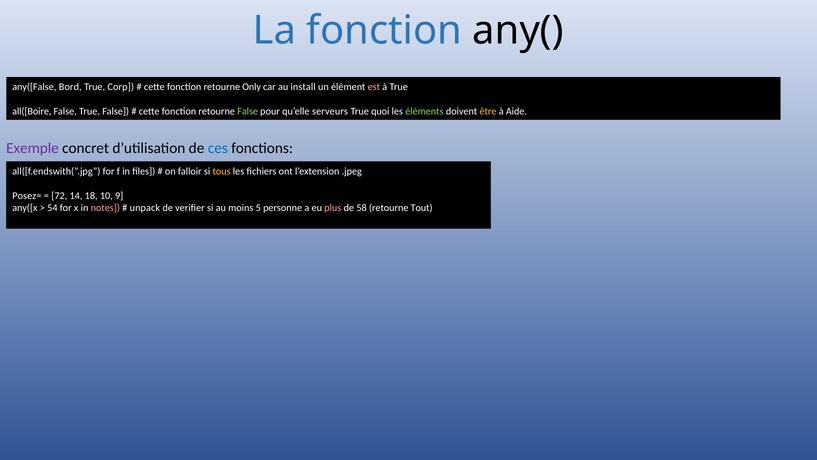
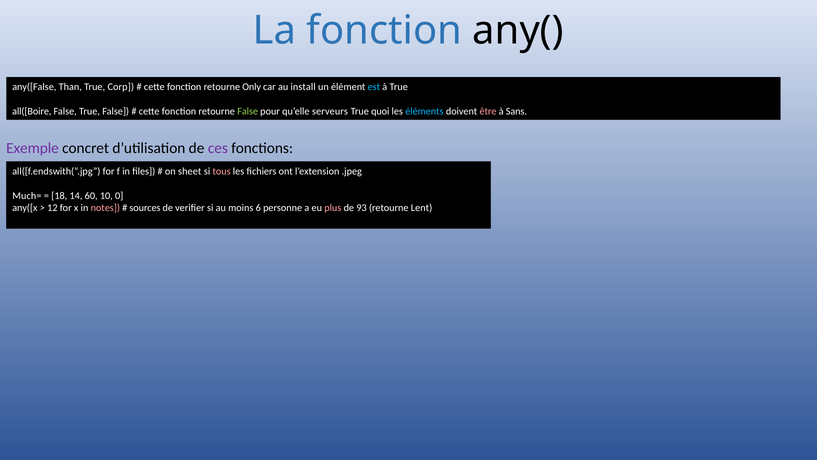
Bord: Bord -> Than (70, 87)
est colour: pink -> light blue (374, 87)
éléments colour: light green -> light blue (424, 111)
être colour: yellow -> pink (488, 111)
Aide: Aide -> Sans (516, 111)
ces colour: blue -> purple (218, 148)
falloir: falloir -> sheet (190, 171)
tous colour: yellow -> pink (222, 171)
Posez=: Posez= -> Much= (27, 196)
72: 72 -> 18 (59, 196)
18: 18 -> 60 (91, 196)
9: 9 -> 0 (119, 196)
54: 54 -> 12 (52, 208)
unpack: unpack -> sources (145, 208)
5: 5 -> 6 (258, 208)
58: 58 -> 93 (362, 208)
Tout: Tout -> Lent (422, 208)
